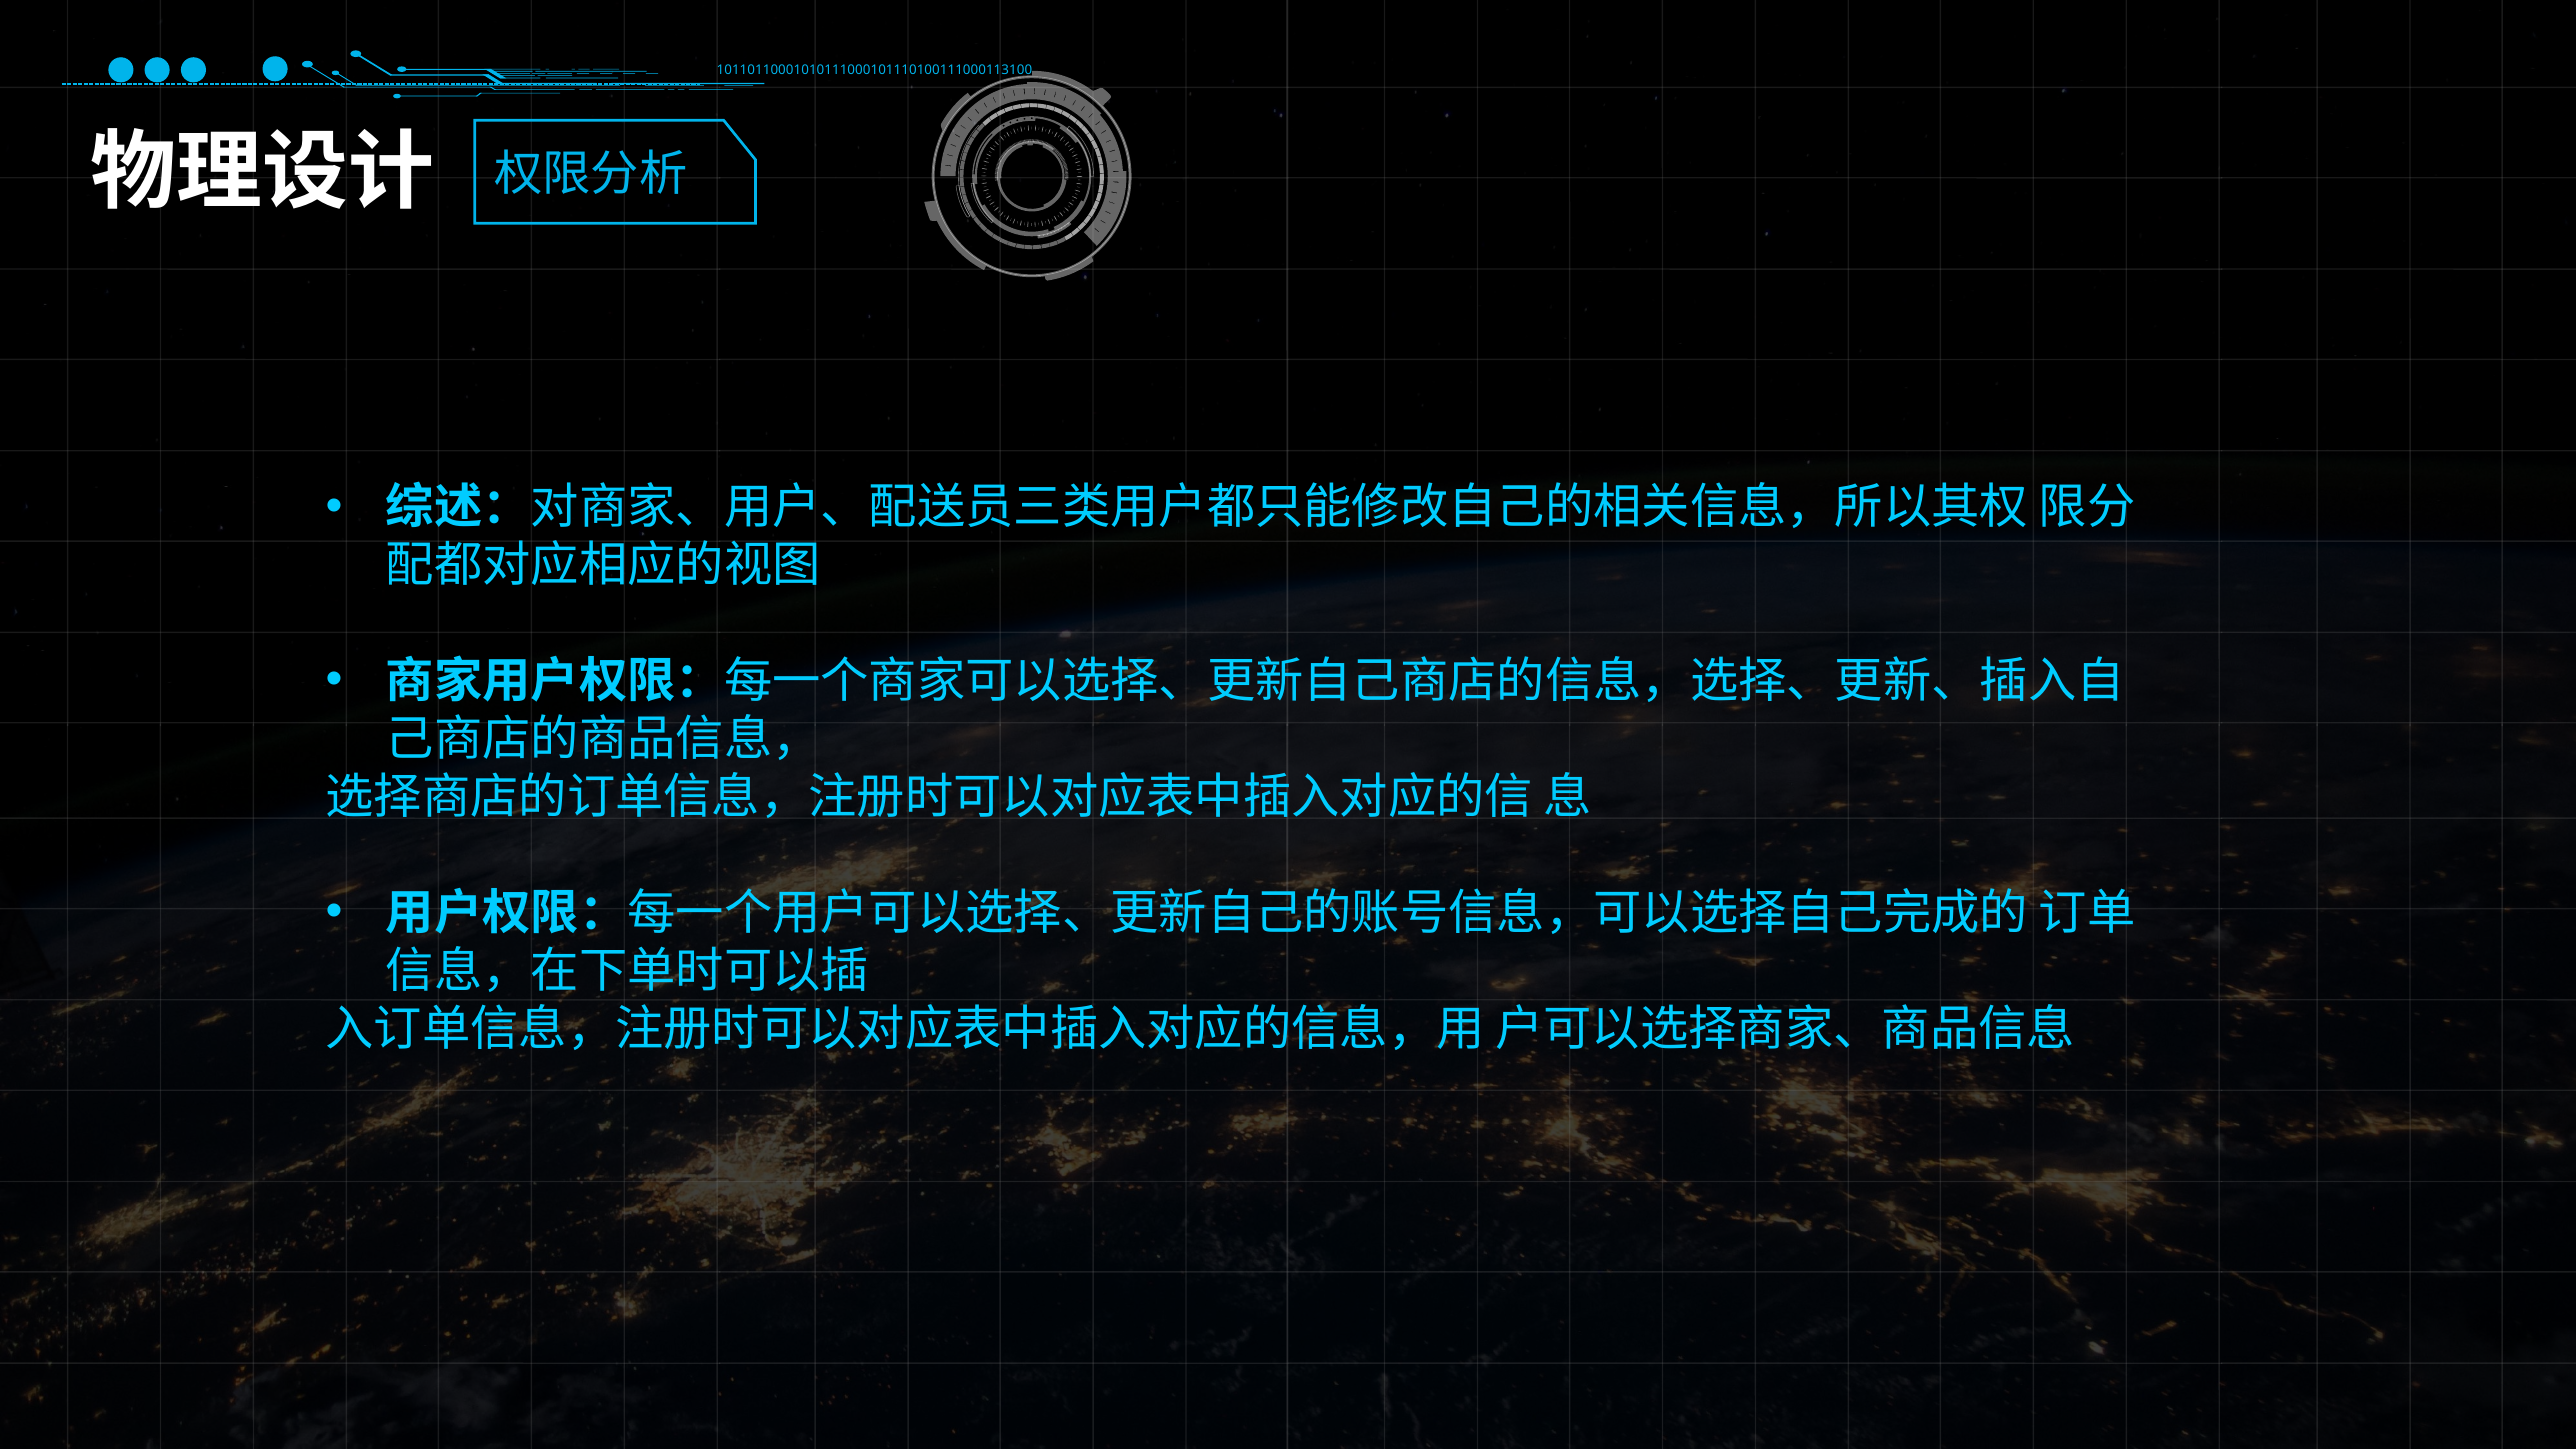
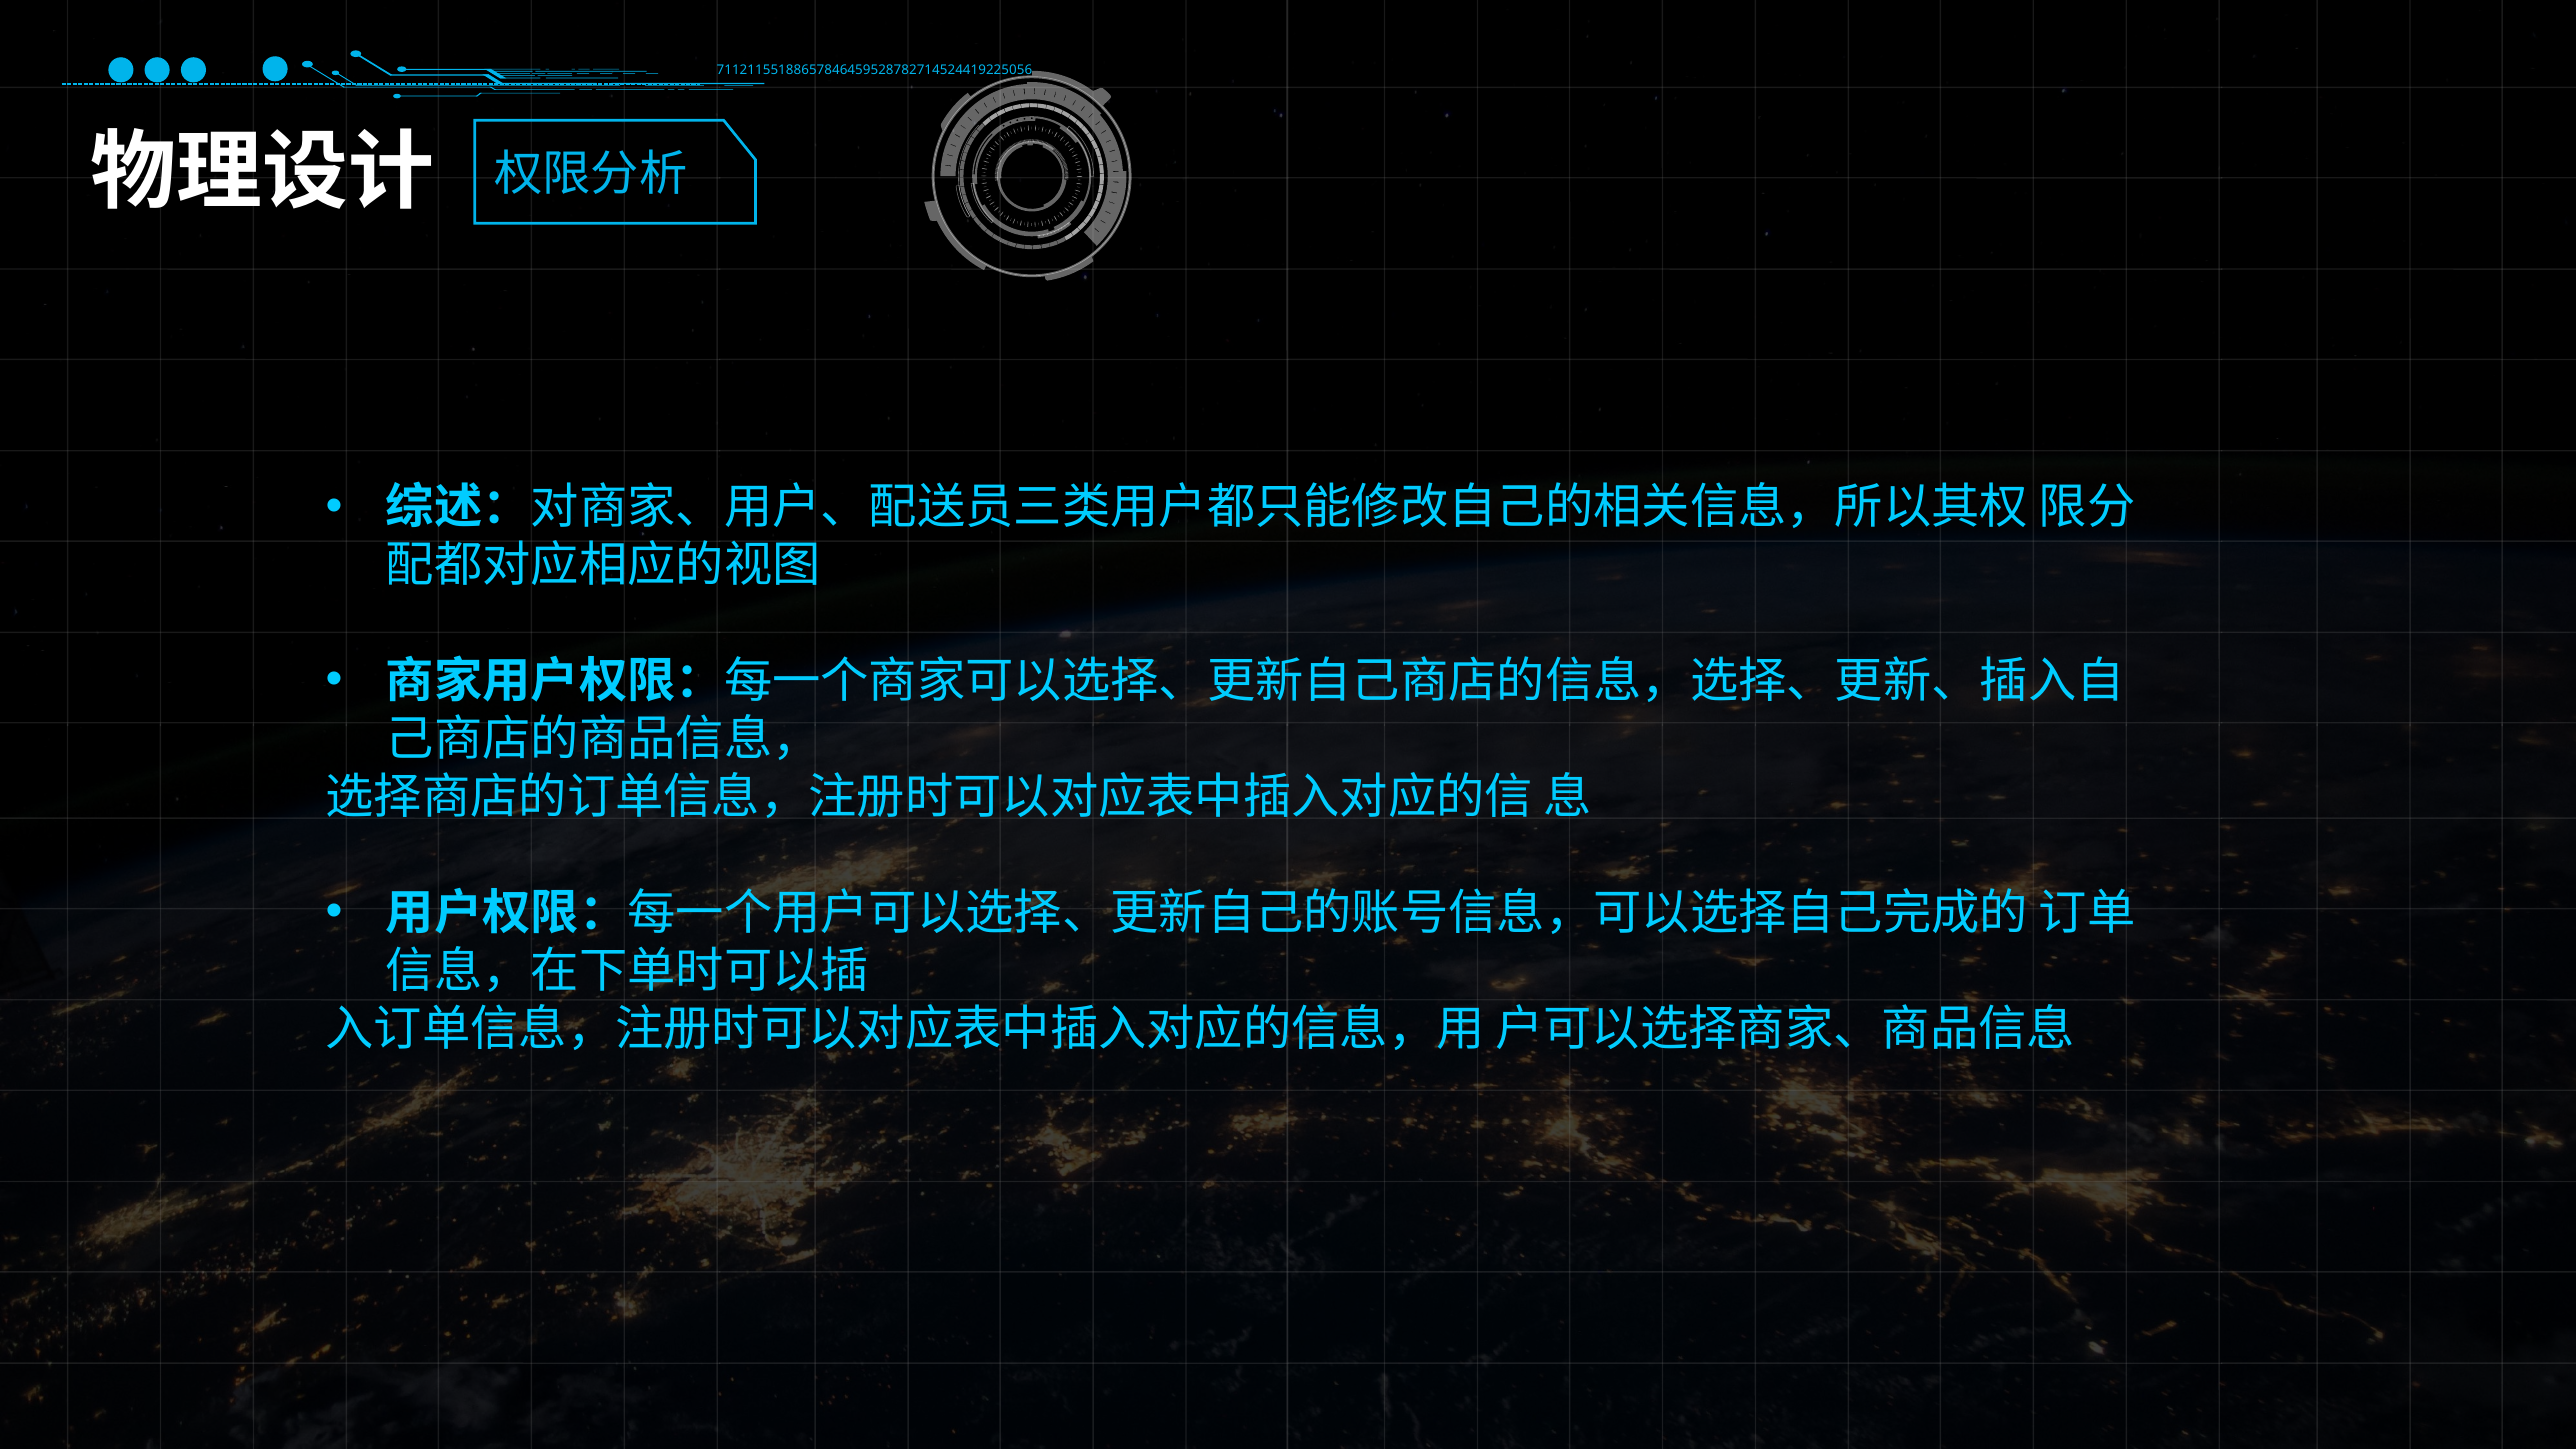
10110110001010111000101110100111000113100: 10110110001010111000101110100111000113100 -> 71121155188657846459528782714524419225056 (874, 70)
